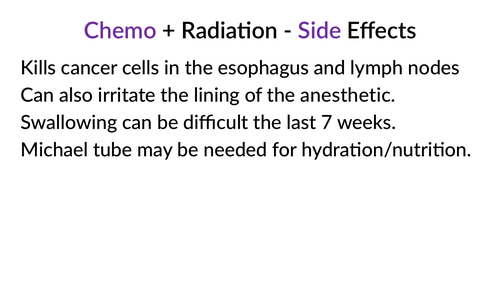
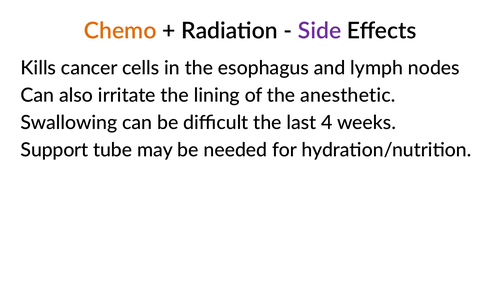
Chemo colour: purple -> orange (120, 31)
7: 7 -> 4 (327, 123)
Michael: Michael -> Support (54, 150)
